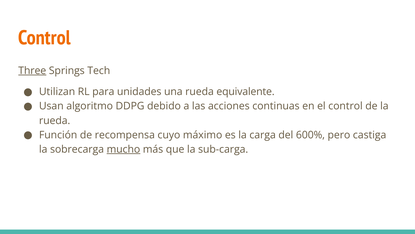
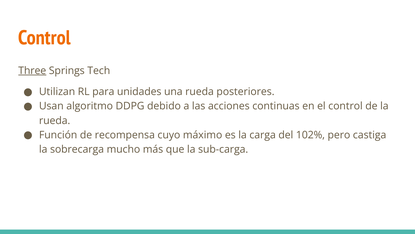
equivalente: equivalente -> posteriores (245, 92)
600%: 600% -> 102% (310, 135)
mucho underline: present -> none (123, 149)
